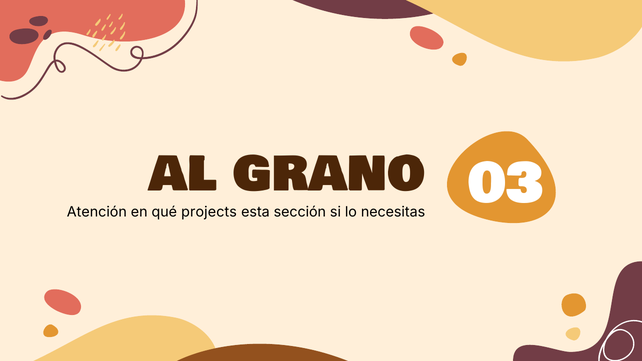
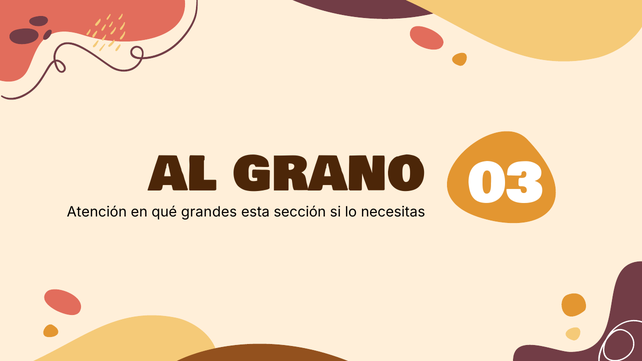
projects: projects -> grandes (209, 212)
